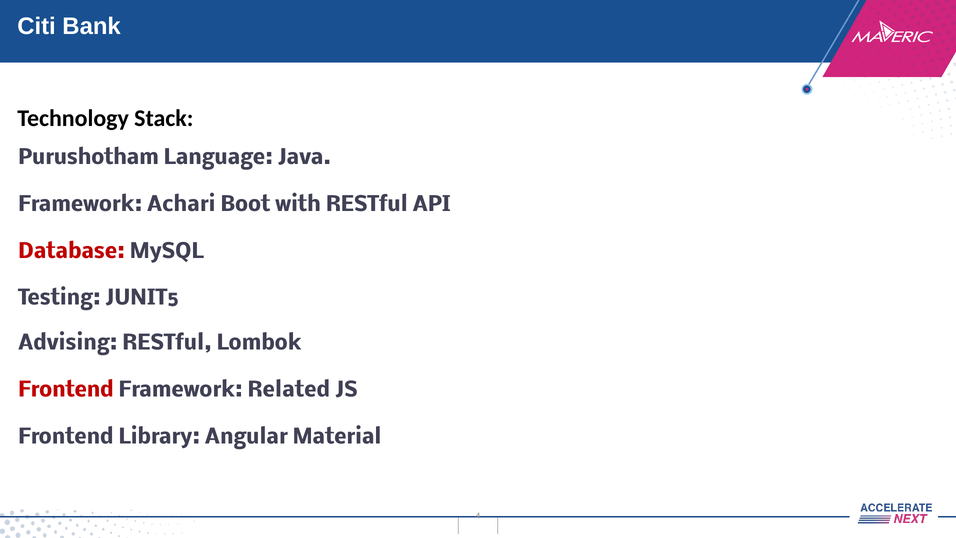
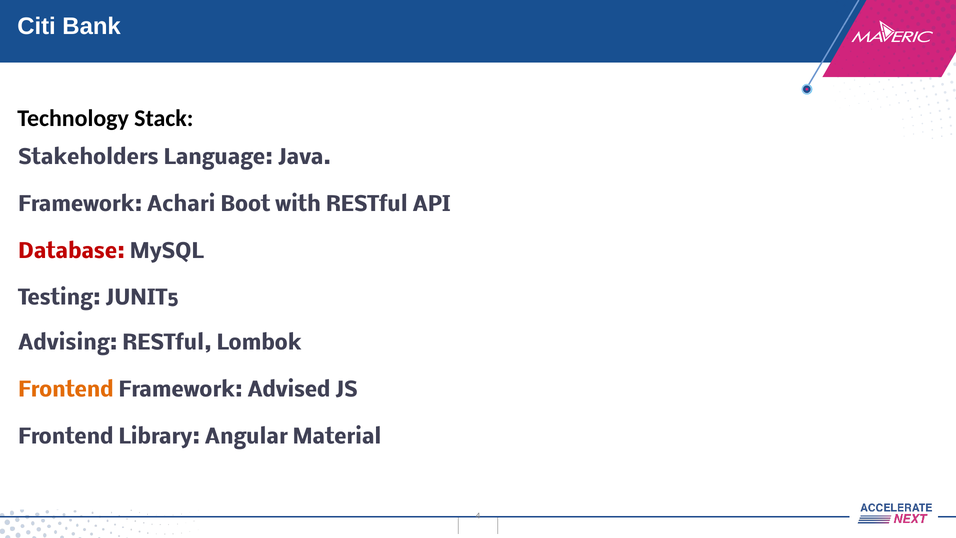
Purushotham: Purushotham -> Stakeholders (88, 158)
Frontend colour: red -> orange (66, 390)
Related: Related -> Advised (289, 390)
